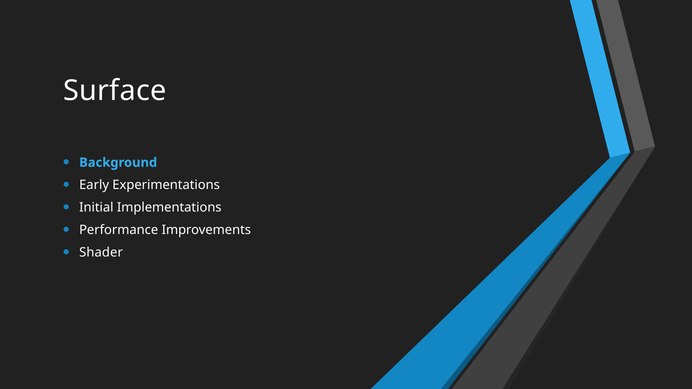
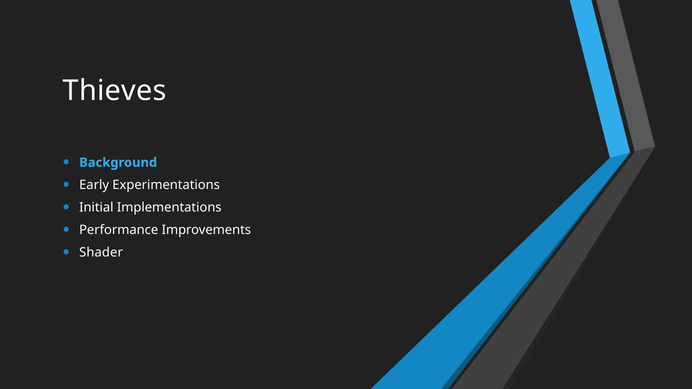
Surface: Surface -> Thieves (115, 91)
